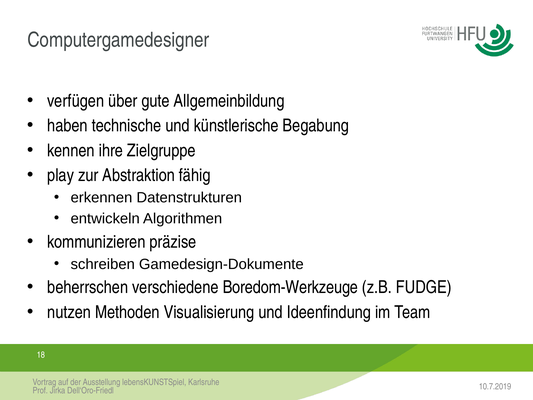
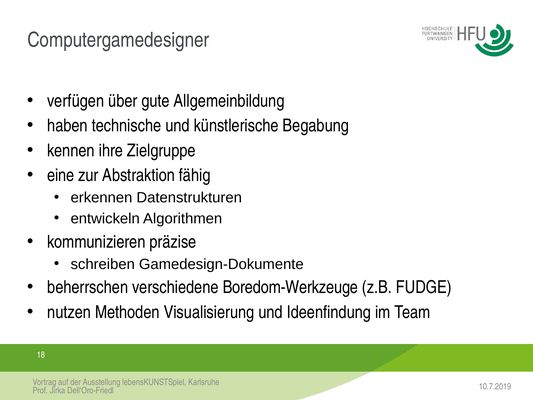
play: play -> eine (61, 175)
